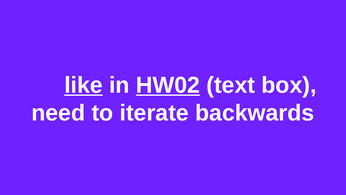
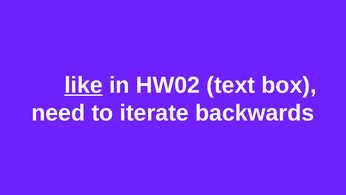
HW02 underline: present -> none (168, 85)
